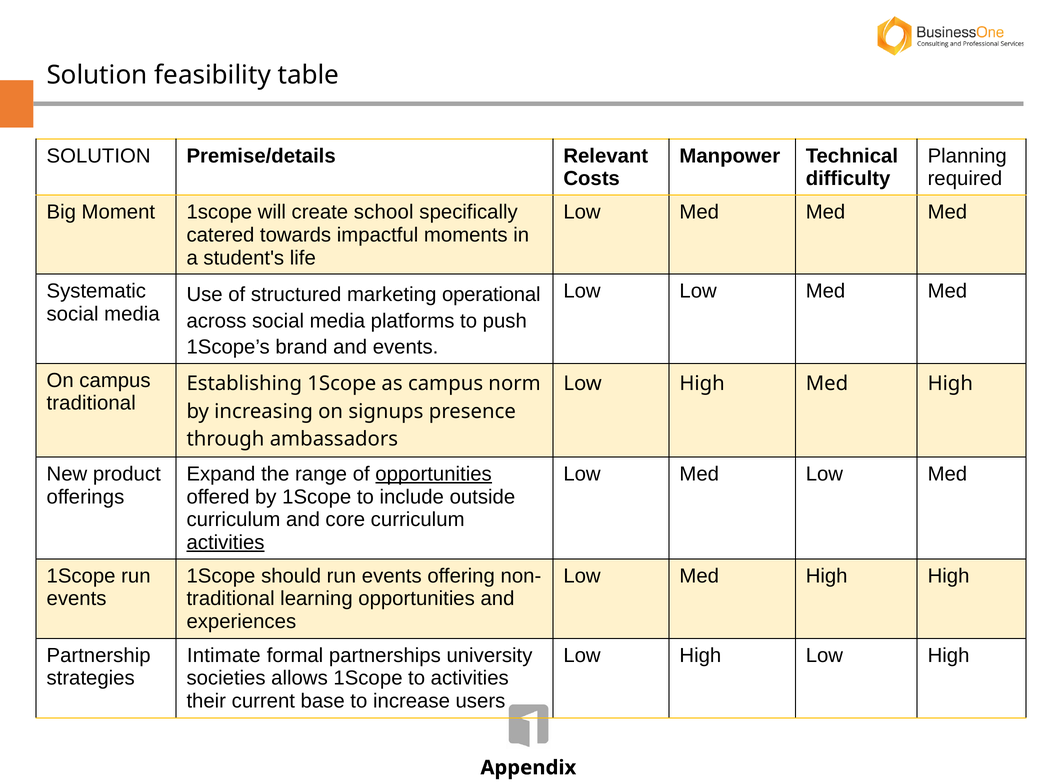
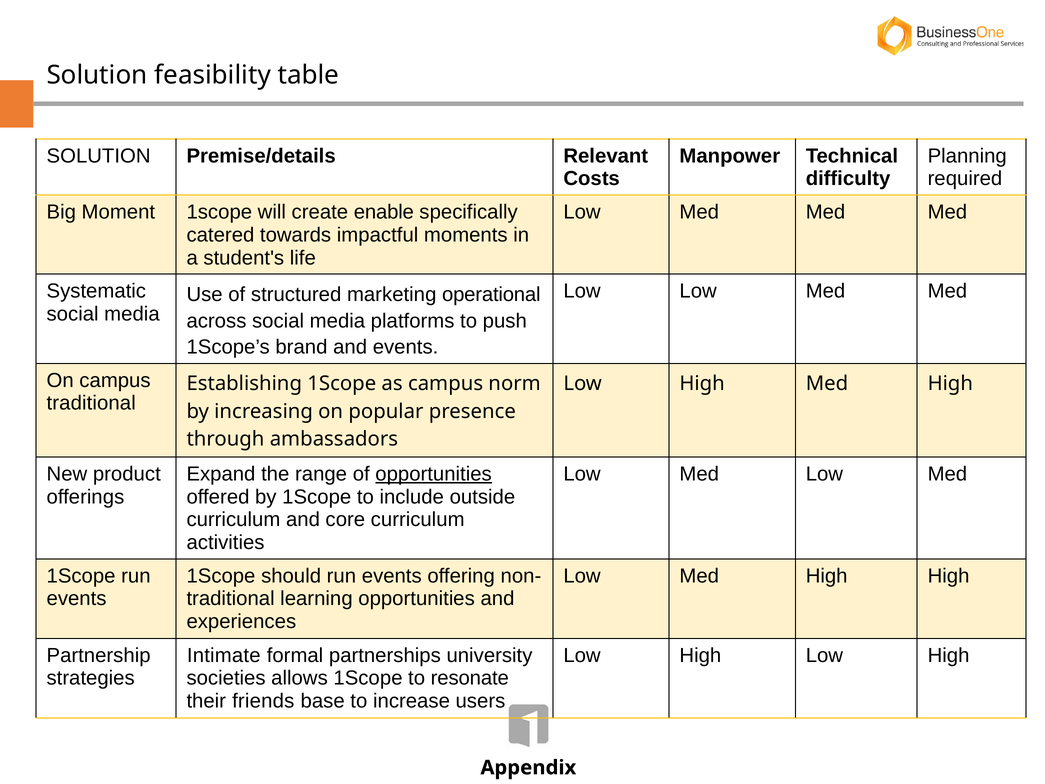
school: school -> enable (384, 212)
signups: signups -> popular (386, 411)
activities underline: present -> none (226, 542)
to activities: activities -> resonate (470, 678)
current: current -> friends (263, 701)
